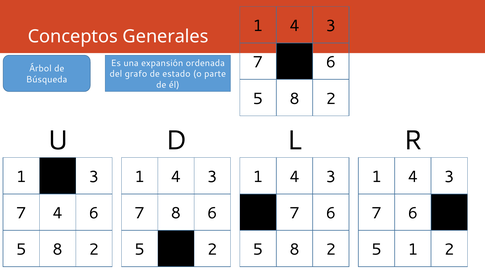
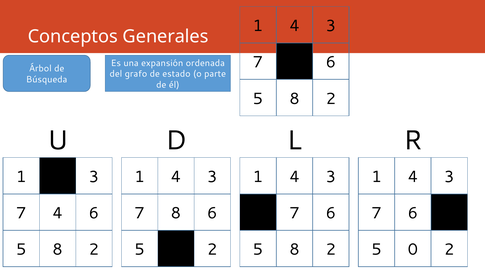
5 1: 1 -> 0 (413, 249)
